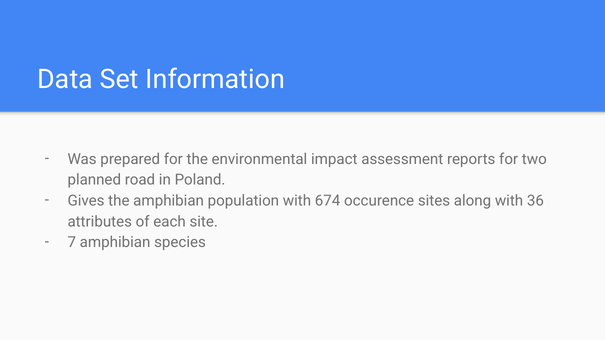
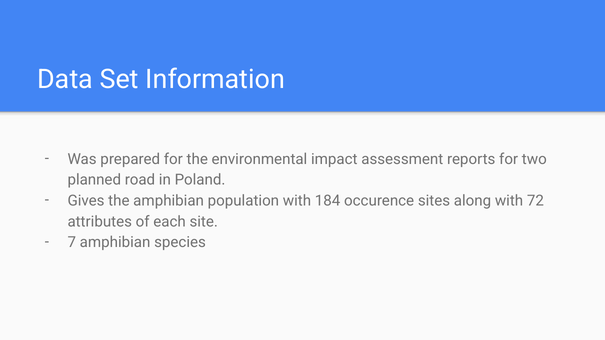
674: 674 -> 184 (328, 201)
36: 36 -> 72 (535, 201)
